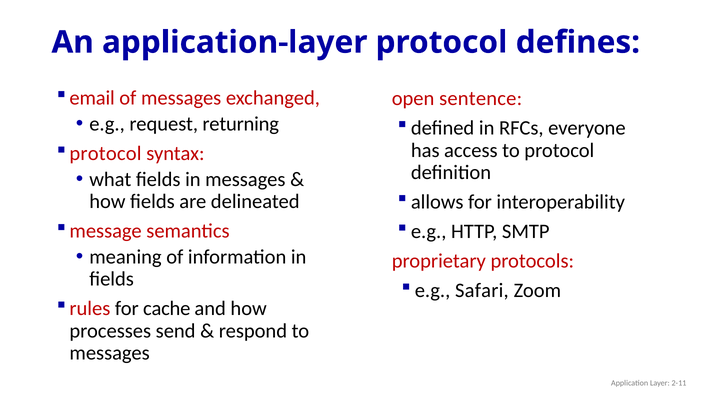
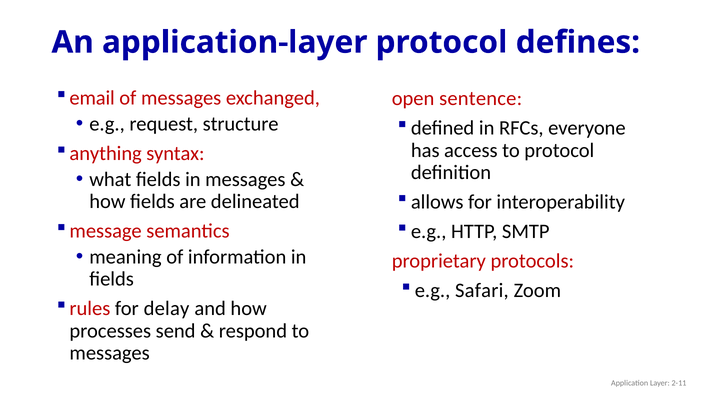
returning: returning -> structure (241, 124)
protocol: protocol -> anything (106, 154)
cache: cache -> delay (167, 309)
